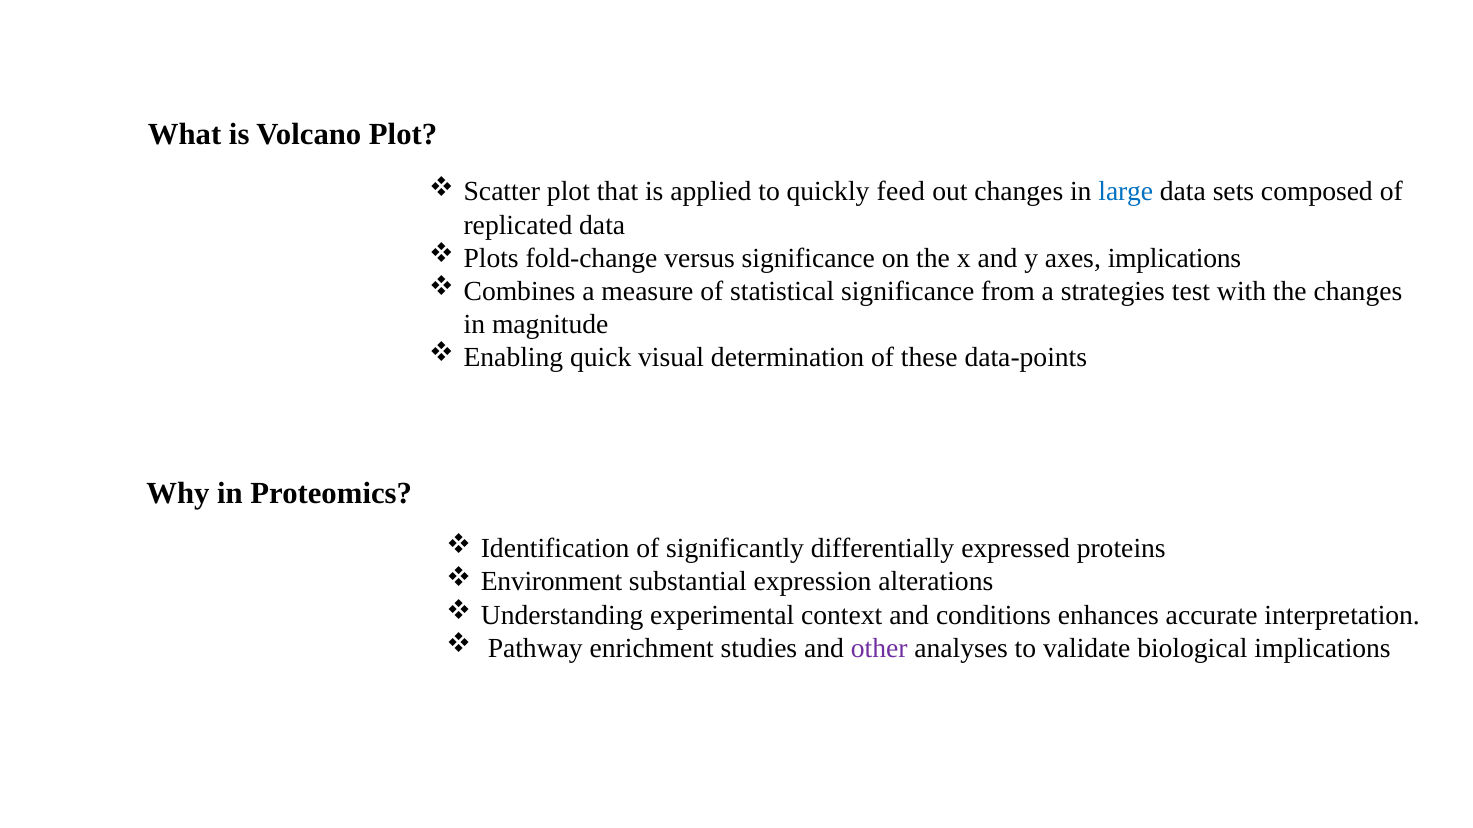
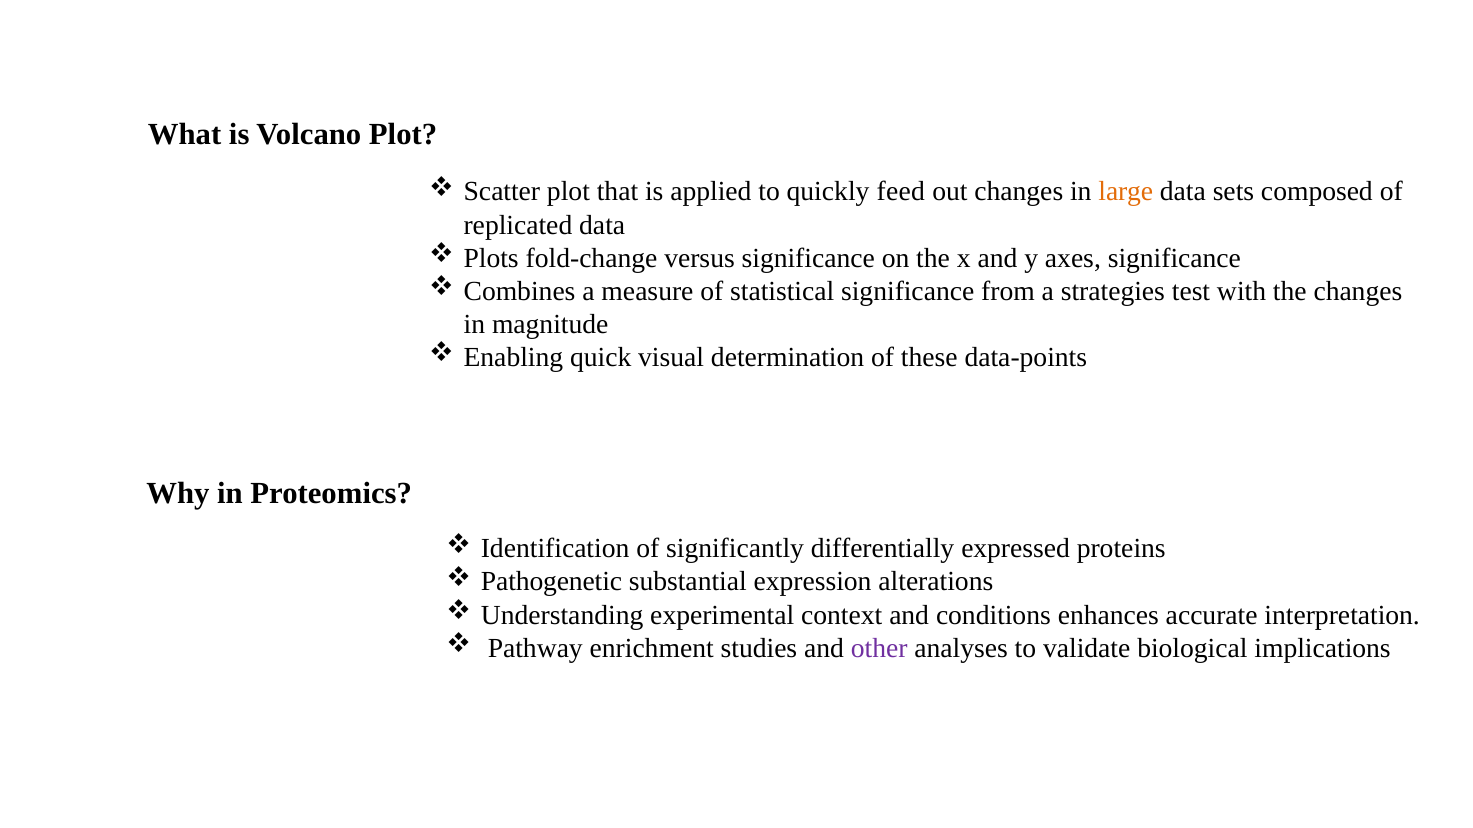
large colour: blue -> orange (1126, 192)
axes implications: implications -> significance (1174, 258)
Environment: Environment -> Pathogenetic (552, 582)
